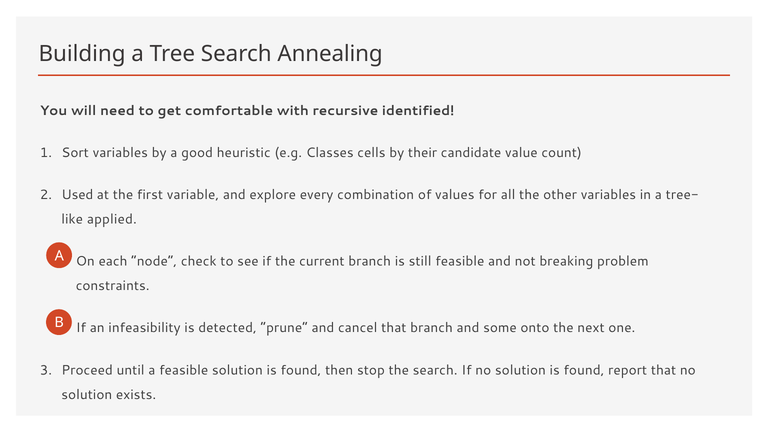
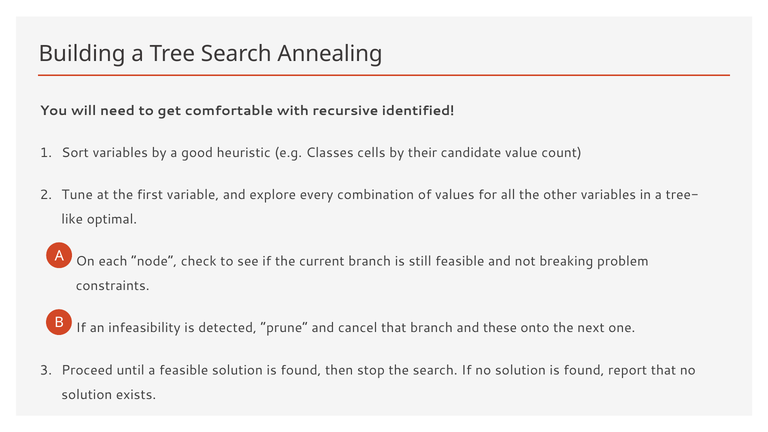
Used: Used -> Tune (77, 195)
applied: applied -> optimal (112, 219)
some: some -> these (500, 328)
